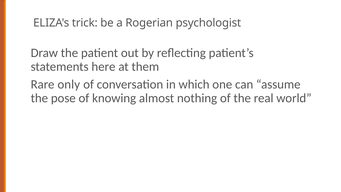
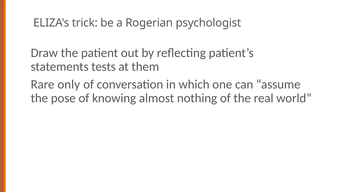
here: here -> tests (104, 67)
